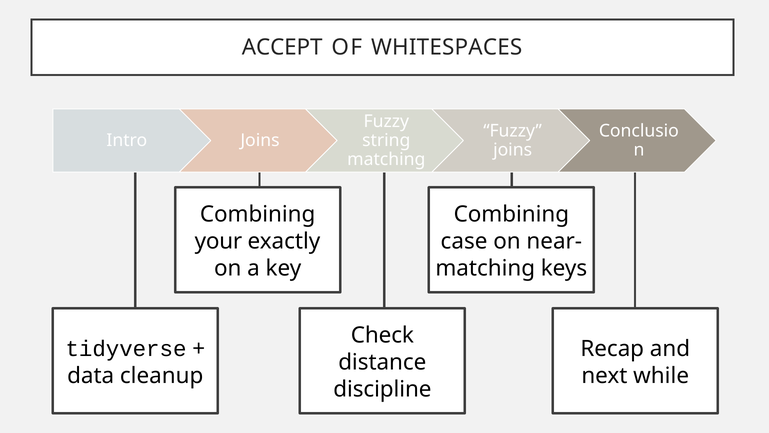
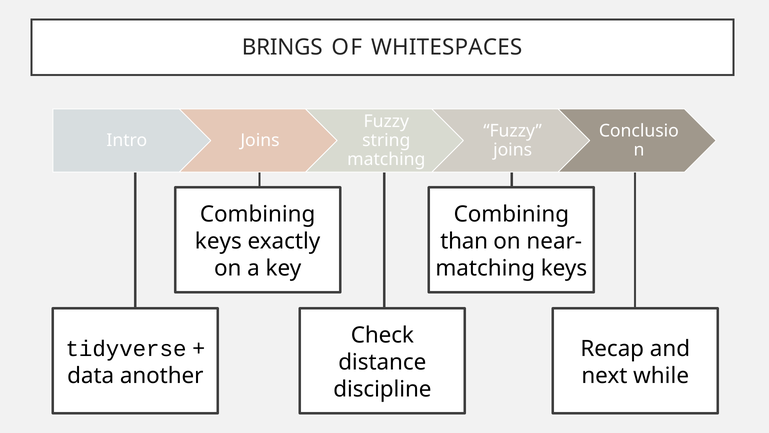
ACCEPT: ACCEPT -> BRINGS (282, 47)
your: your -> keys (218, 241)
case: case -> than (464, 241)
cleanup: cleanup -> another (162, 375)
